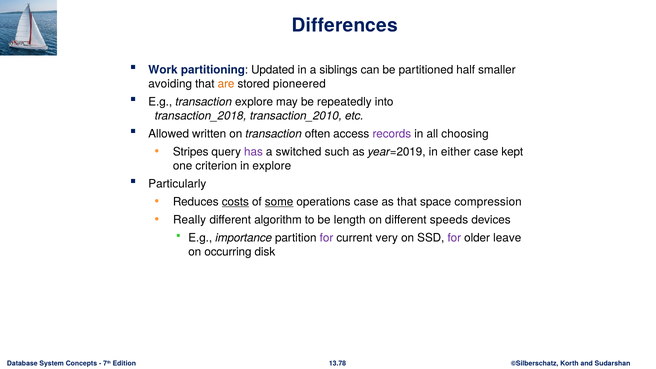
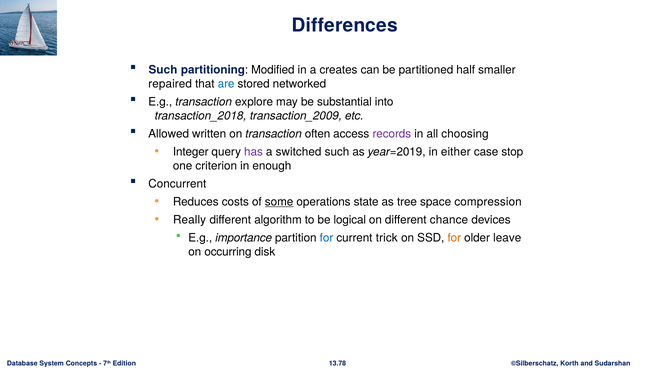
Work: Work -> Such (163, 70)
Updated: Updated -> Modified (273, 70)
siblings: siblings -> creates (338, 70)
avoiding: avoiding -> repaired (170, 84)
are colour: orange -> blue (226, 84)
pioneered: pioneered -> networked (299, 84)
repeatedly: repeatedly -> substantial (344, 102)
transaction_2010: transaction_2010 -> transaction_2009 (296, 116)
Stripes: Stripes -> Integer (191, 152)
kept: kept -> stop (512, 152)
in explore: explore -> enough (272, 166)
Particularly: Particularly -> Concurrent (177, 184)
costs underline: present -> none (235, 202)
operations case: case -> state (366, 202)
as that: that -> tree (407, 202)
length: length -> logical (350, 220)
speeds: speeds -> chance (449, 220)
for colour: purple -> blue (327, 238)
very: very -> trick (387, 238)
for colour: purple -> orange (454, 238)
